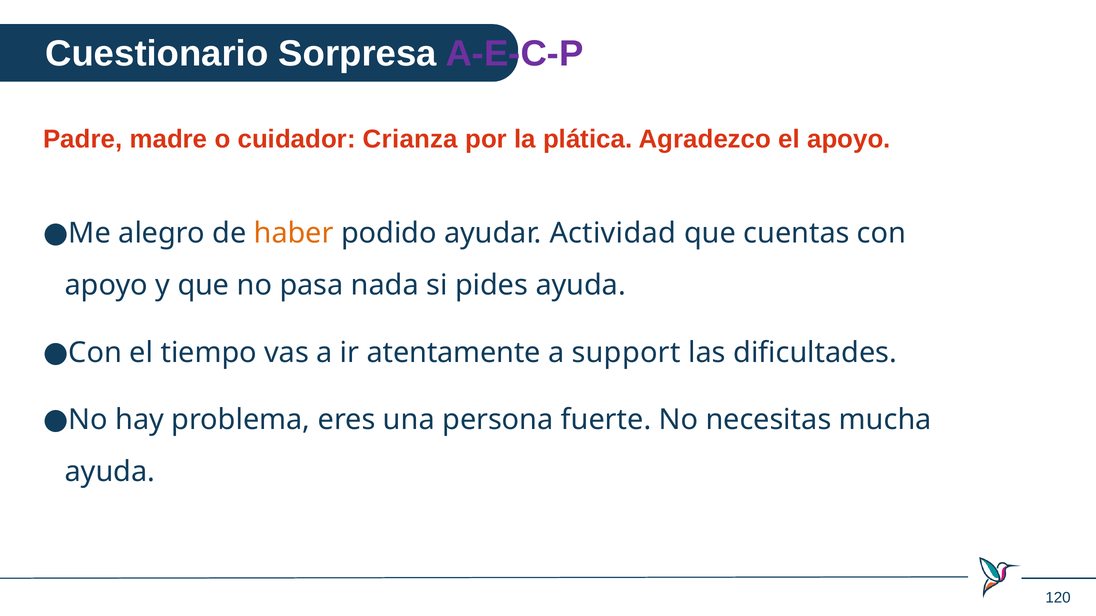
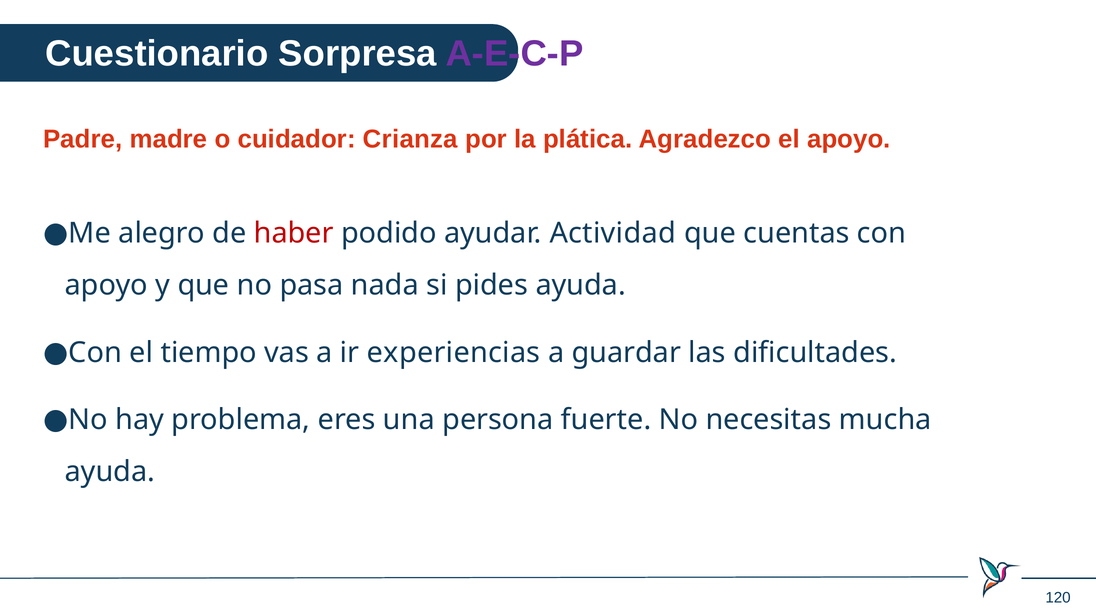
haber colour: orange -> red (294, 234)
atentamente: atentamente -> experiencias (454, 353)
support: support -> guardar (626, 353)
